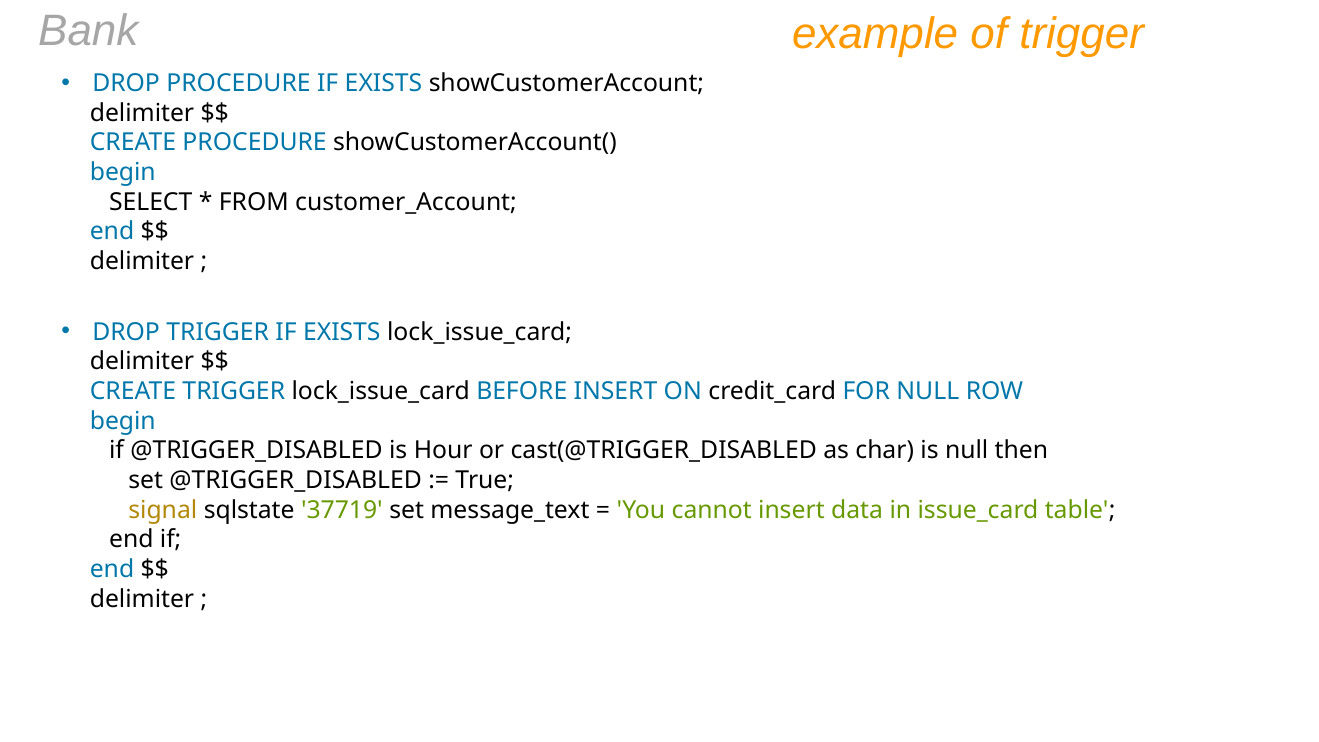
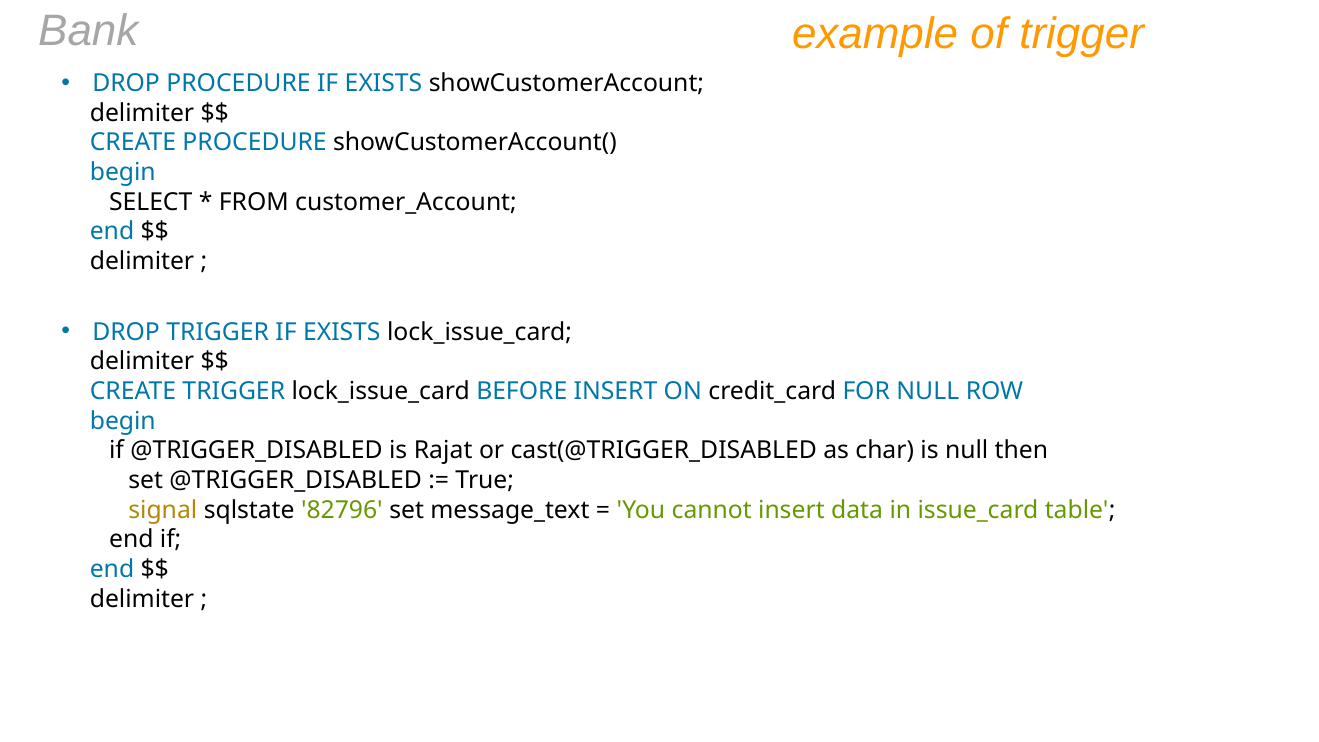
Hour: Hour -> Rajat (443, 451)
37719: 37719 -> 82796 (342, 510)
